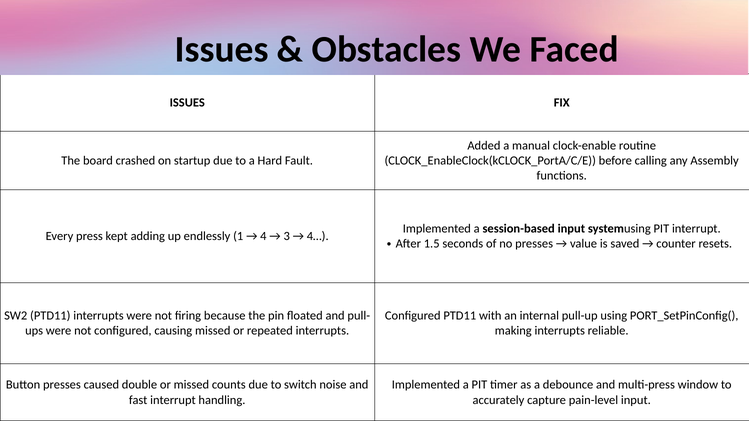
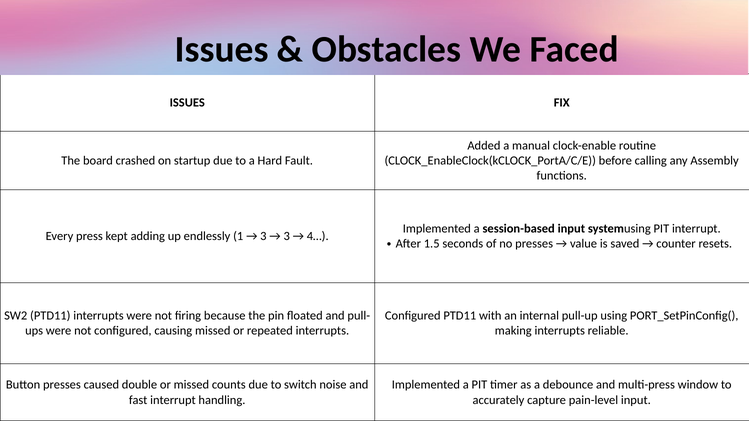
4: 4 -> 3 (263, 236)
